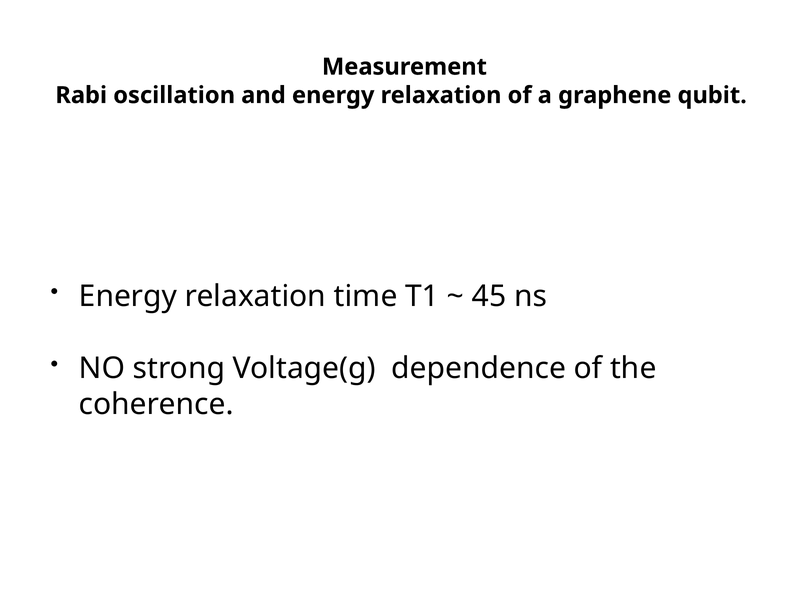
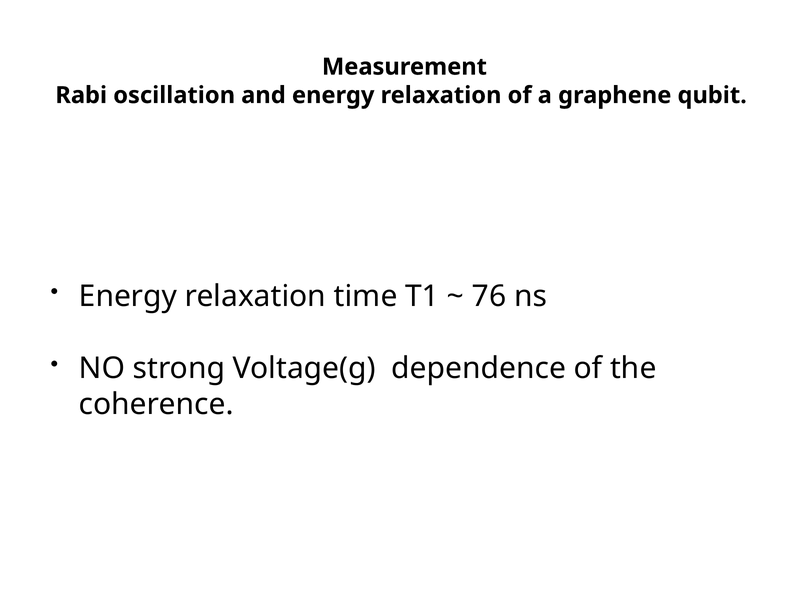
45: 45 -> 76 (489, 296)
